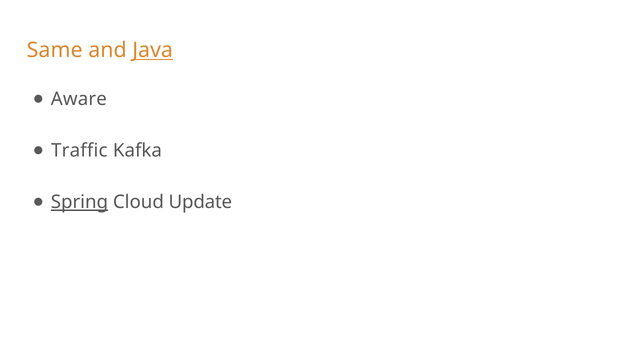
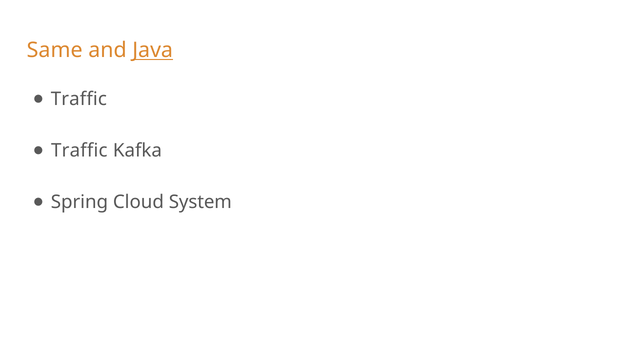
Aware: Aware -> Traffic (79, 99)
Spring underline: present -> none (79, 202)
Update: Update -> System (200, 202)
